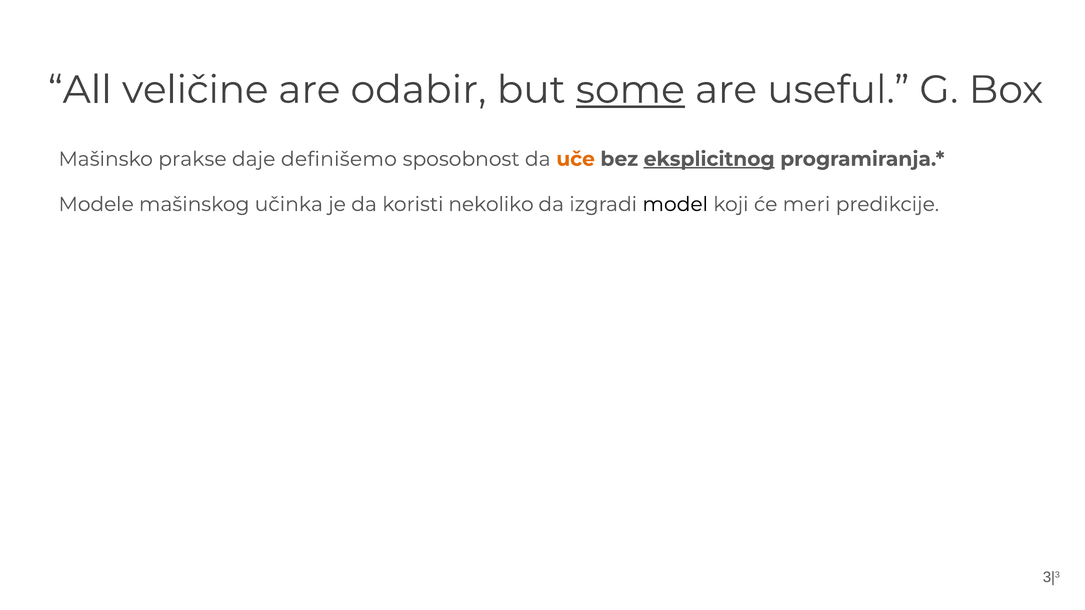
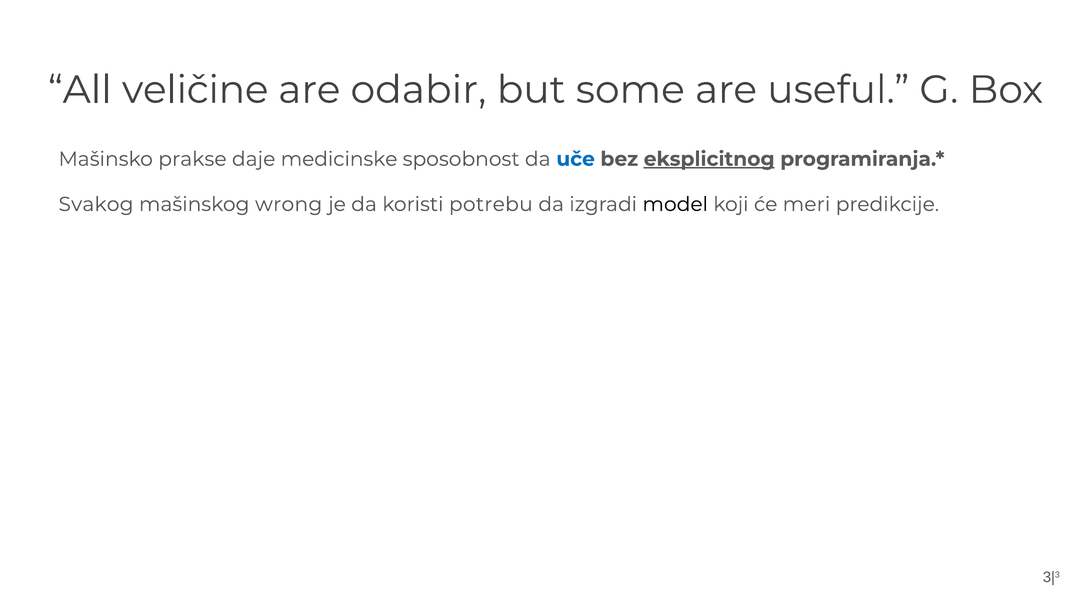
some underline: present -> none (630, 90)
definišemo: definišemo -> medicinske (339, 159)
uče colour: orange -> blue (576, 159)
Modele: Modele -> Svakog (96, 204)
učinka: učinka -> wrong (289, 204)
nekoliko: nekoliko -> potrebu (491, 204)
